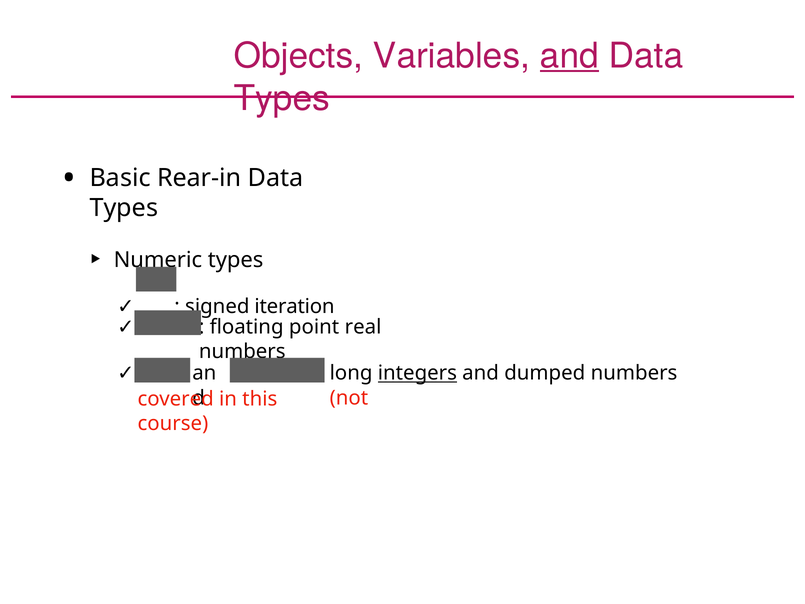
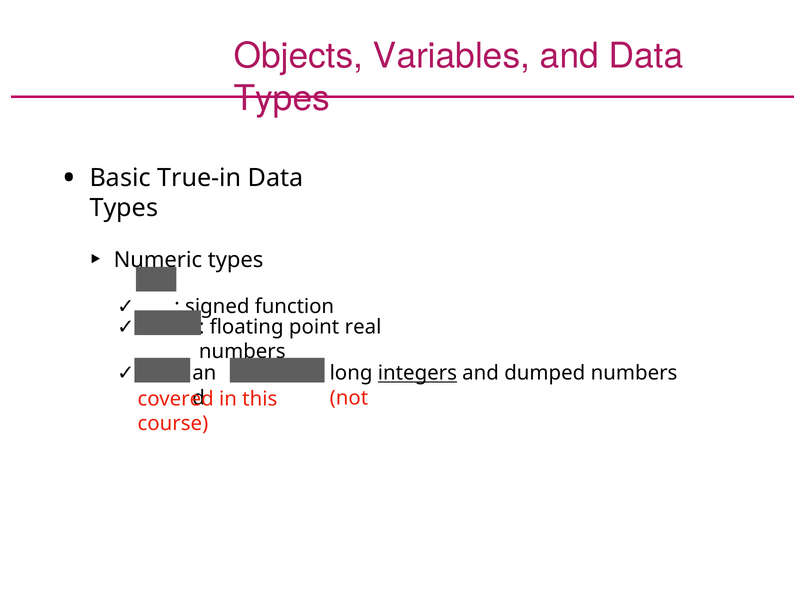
and underline: present -> none (569, 56)
Rear-in: Rear-in -> True-in (199, 178)
iteration: iteration -> function (294, 306)
